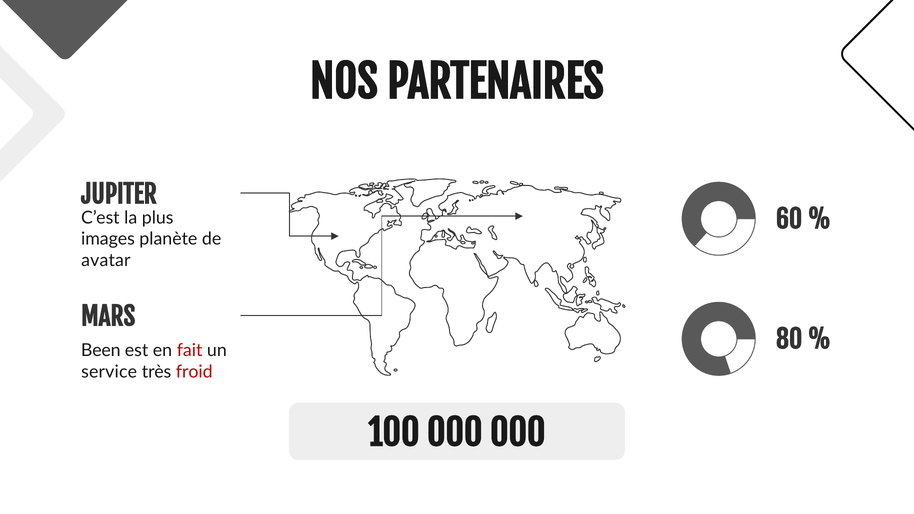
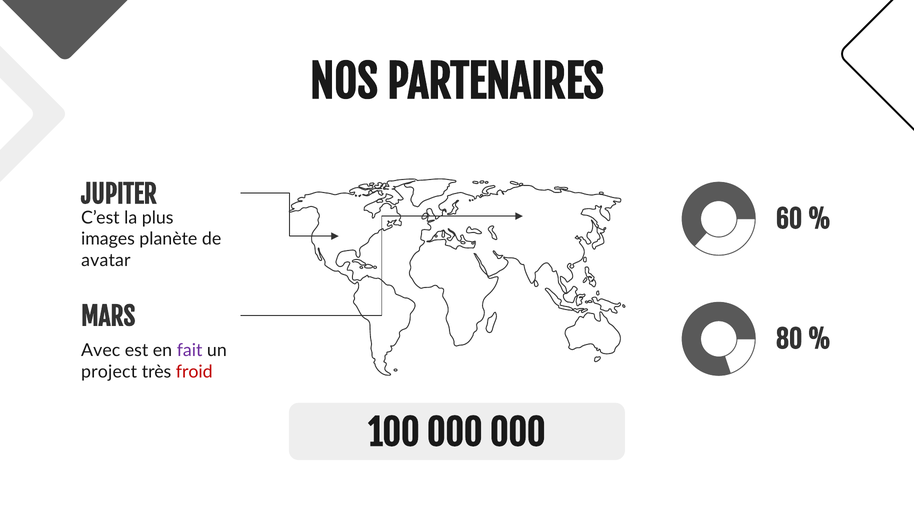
Been: Been -> Avec (101, 351)
fait colour: red -> purple (190, 351)
service: service -> project (109, 372)
